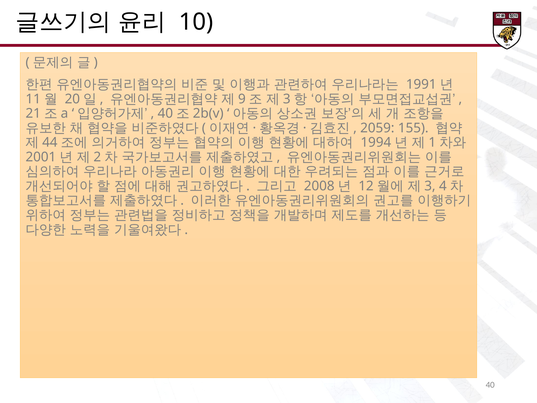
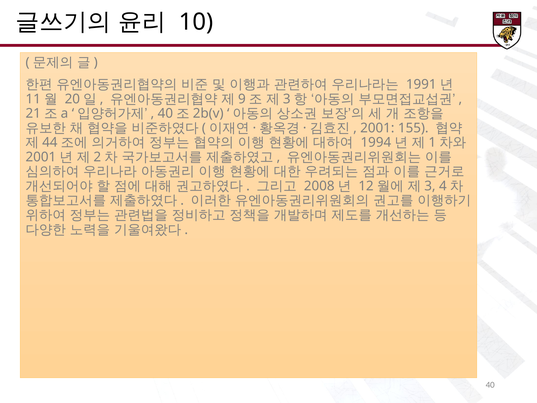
2059: 2059 -> 2001 (377, 128)
